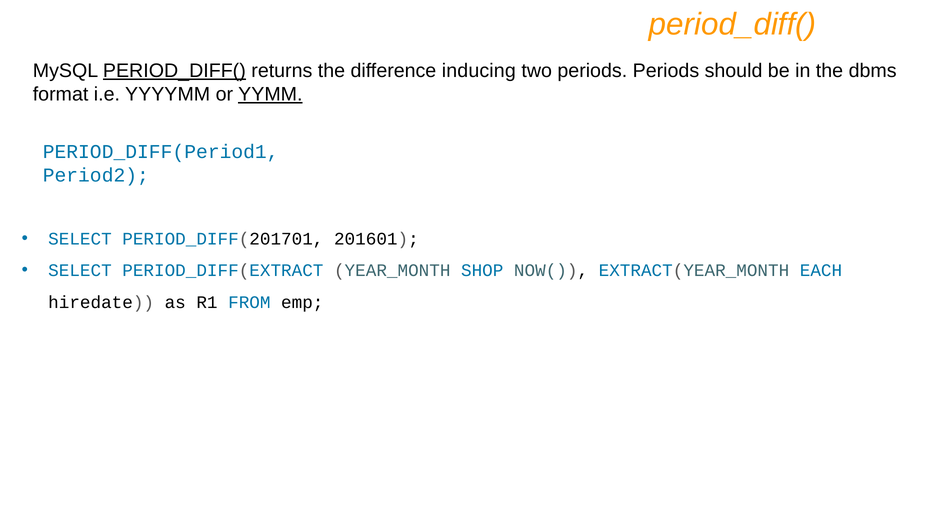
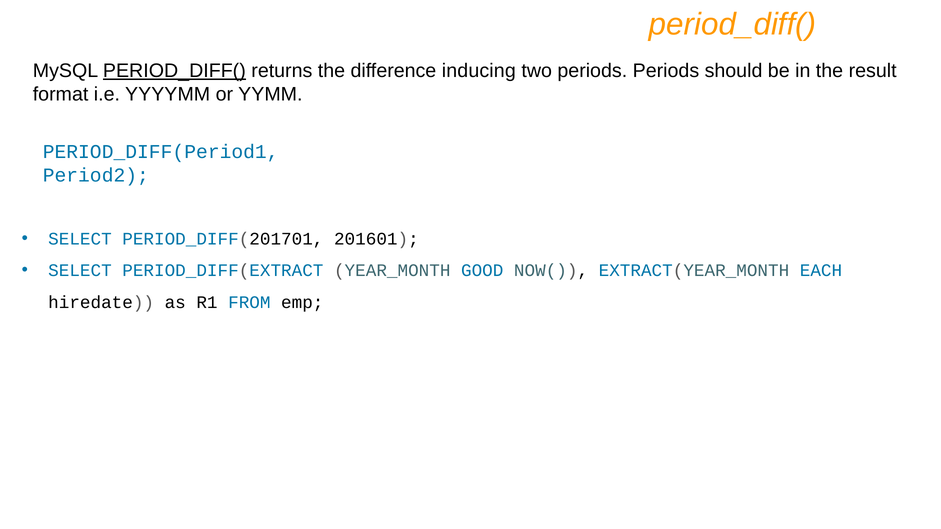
dbms: dbms -> result (873, 71)
YYMM underline: present -> none (270, 94)
SHOP: SHOP -> GOOD (482, 271)
